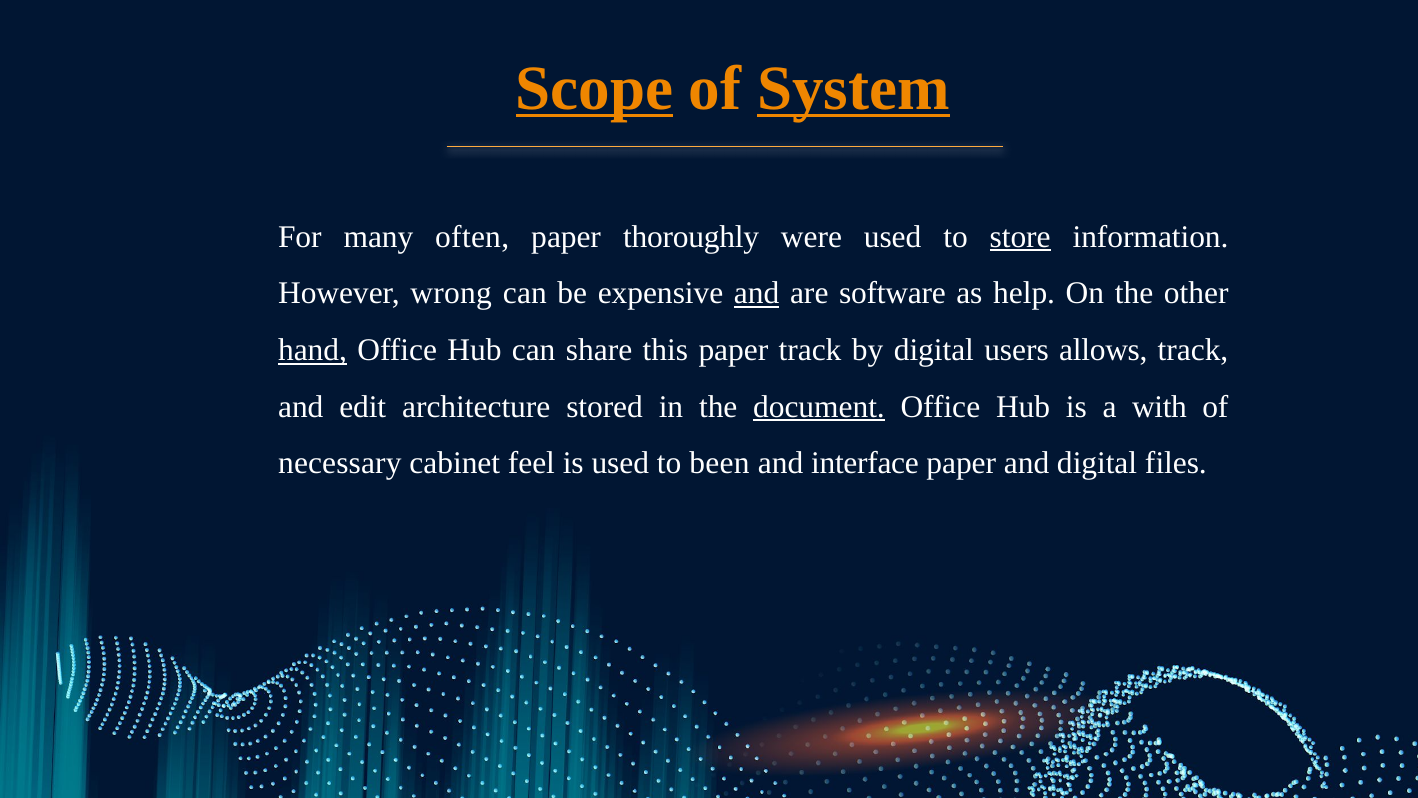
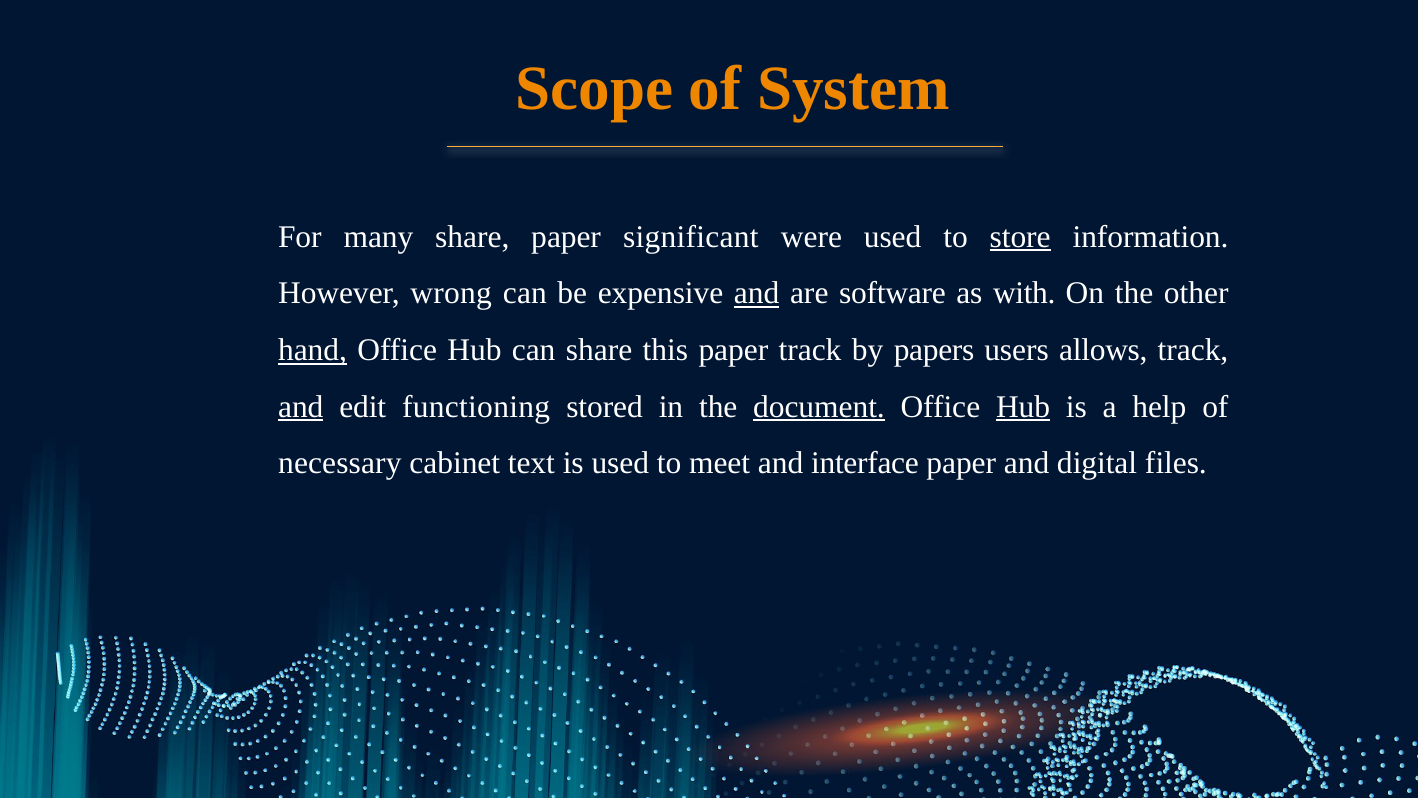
Scope underline: present -> none (594, 88)
System underline: present -> none (853, 88)
many often: often -> share (472, 237)
thoroughly: thoroughly -> significant (691, 237)
help: help -> with (1024, 293)
by digital: digital -> papers (934, 350)
and underline: none -> present (301, 407)
architecture: architecture -> functioning (476, 407)
Hub underline: none -> present (1023, 407)
with: with -> help (1159, 407)
feel: feel -> text (531, 463)
been: been -> meet (720, 463)
